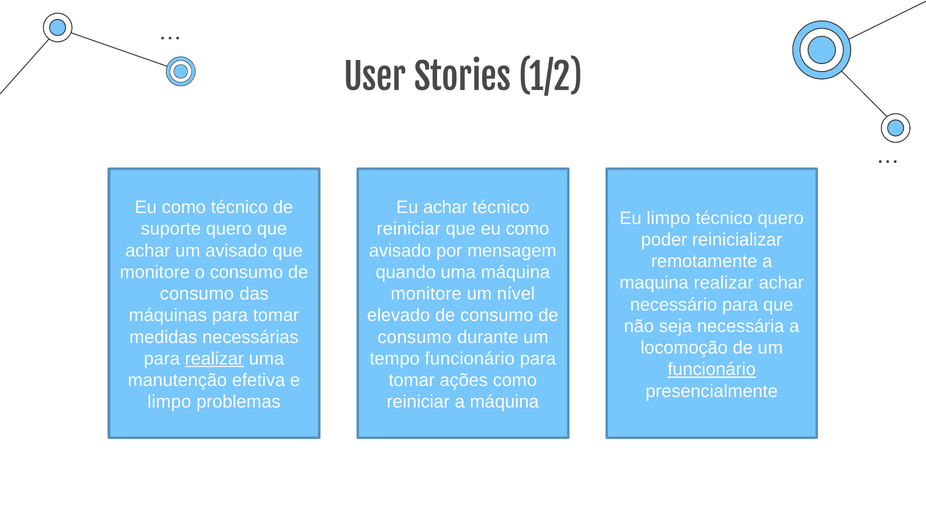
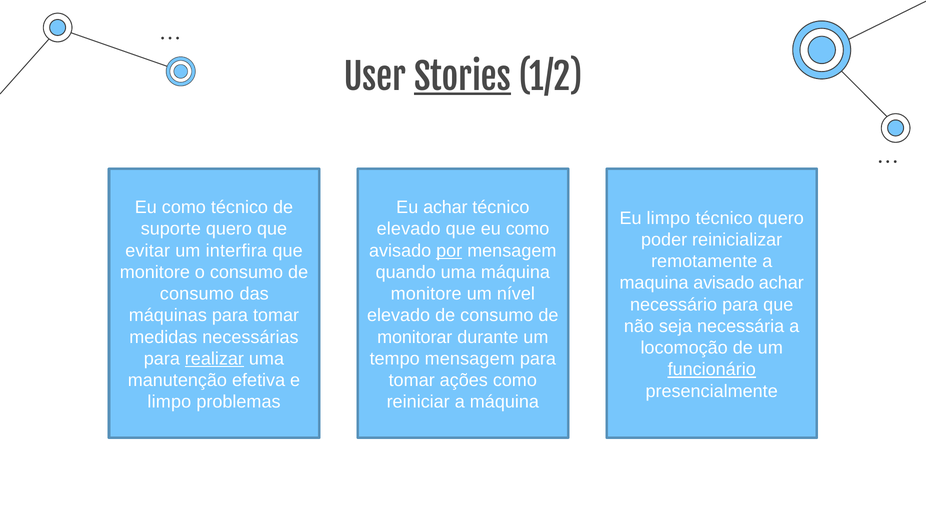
Stories underline: none -> present (463, 78)
reiniciar: reiniciar -> elevado (409, 229)
achar: achar -> evitar (148, 251)
um avisado: avisado -> interfira (236, 251)
por underline: none -> present (449, 251)
maquina realizar: realizar -> avisado (724, 283)
consumo: consumo -> monitorar (415, 337)
tempo funcionário: funcionário -> mensagem (470, 359)
